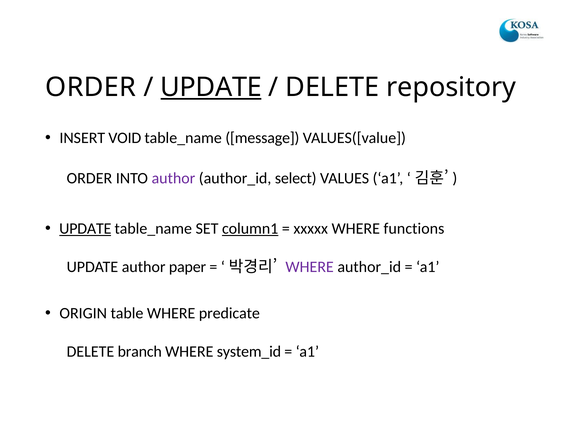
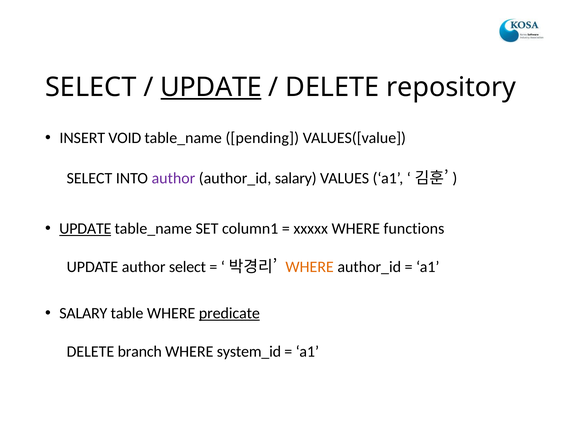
ORDER: ORDER -> SELECT (91, 87)
message: message -> pending (262, 138)
ORDER: ORDER -> SELECT (89, 178)
author_id select: select -> salary (296, 178)
column1 underline: present -> none (250, 228)
author paper: paper -> select (187, 267)
WHERE colour: purple -> orange (310, 267)
ORIGIN: ORIGIN -> SALARY (83, 313)
predicate underline: none -> present (229, 313)
